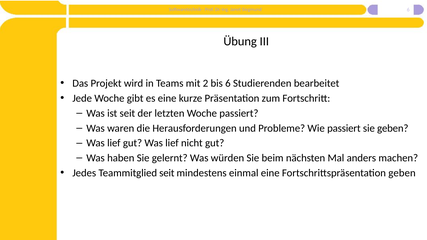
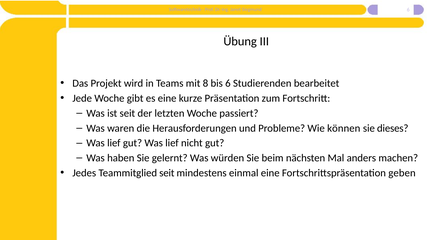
2: 2 -> 8 (205, 83)
Wie passiert: passiert -> können (344, 128)
sie geben: geben -> dieses (393, 128)
